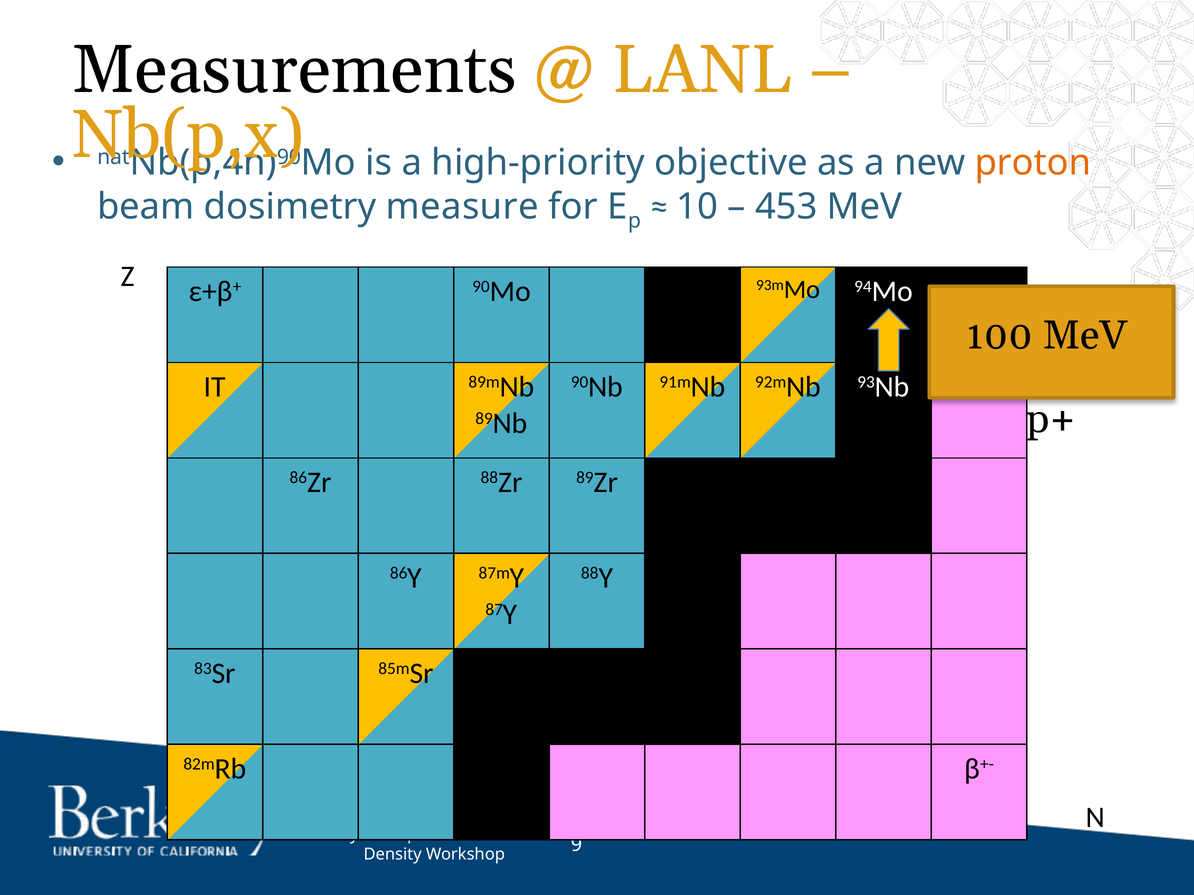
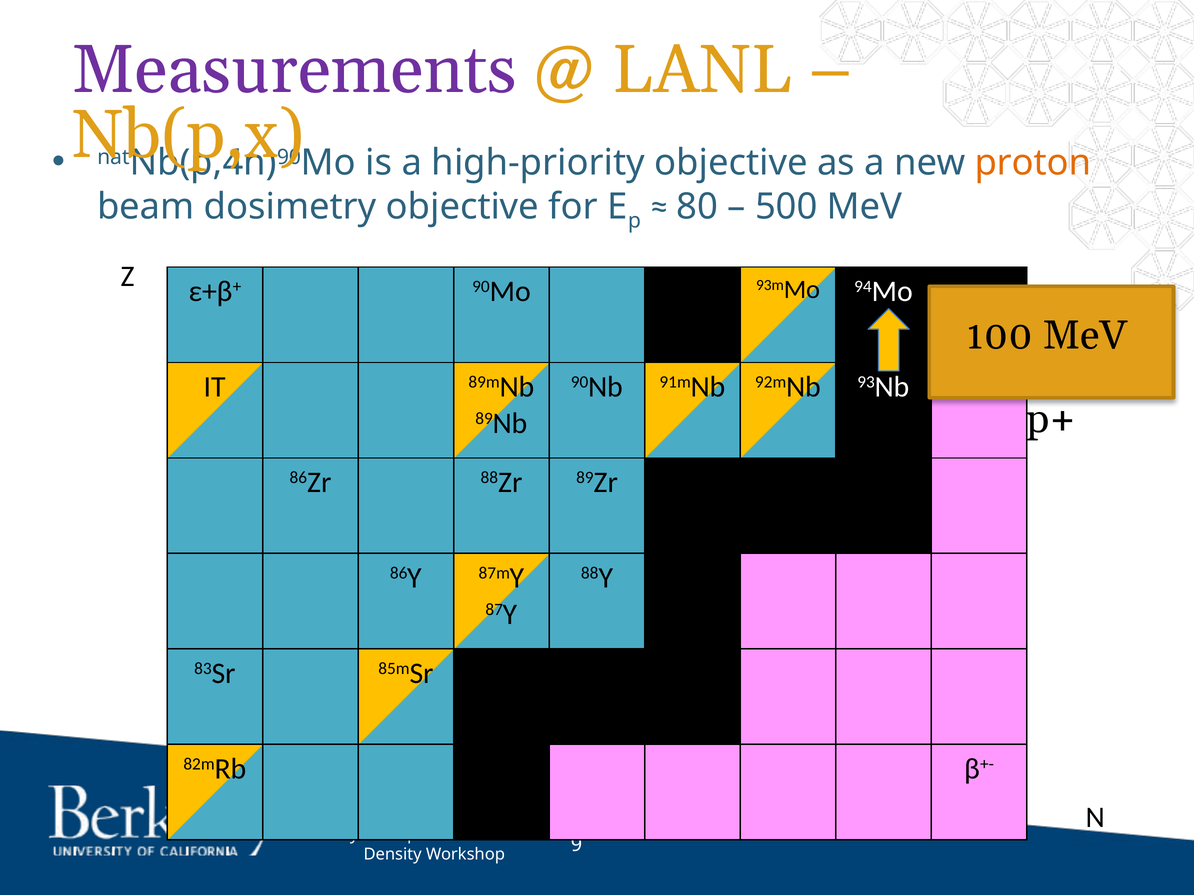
Measurements colour: black -> purple (294, 70)
dosimetry measure: measure -> objective (462, 207)
10: 10 -> 80 (697, 207)
453: 453 -> 500 (786, 207)
